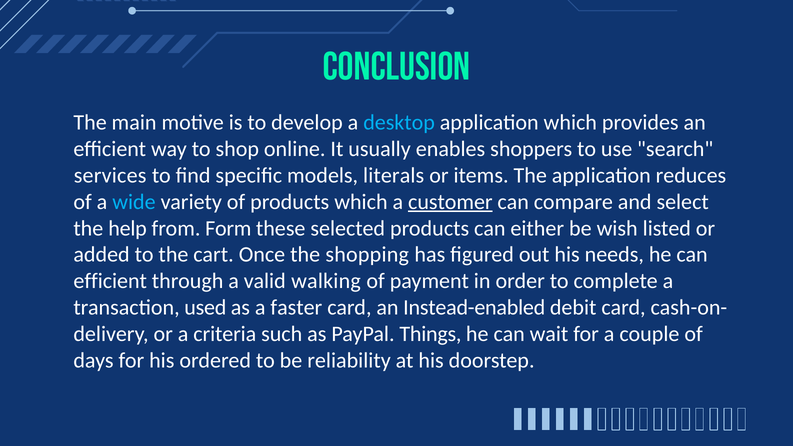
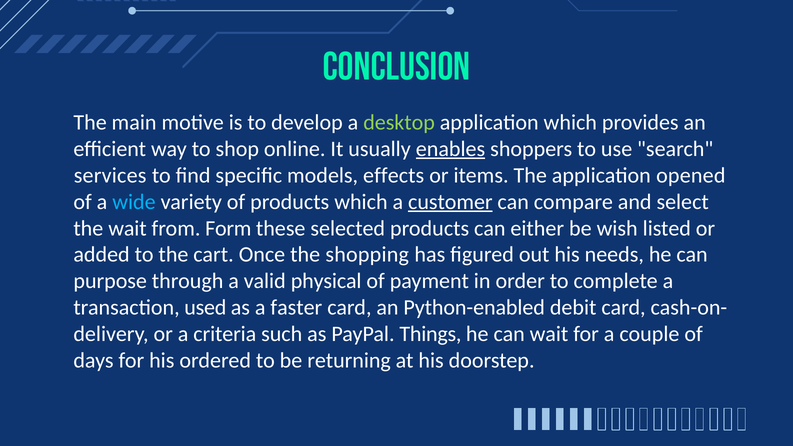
desktop colour: light blue -> light green (399, 123)
enables underline: none -> present (451, 149)
literals: literals -> effects (394, 175)
reduces: reduces -> opened (691, 175)
the help: help -> wait (127, 228)
efficient: efficient -> purpose (110, 281)
walking: walking -> physical (326, 281)
Instead-enabled: Instead-enabled -> Python-enabled (474, 308)
reliability: reliability -> returning (349, 361)
